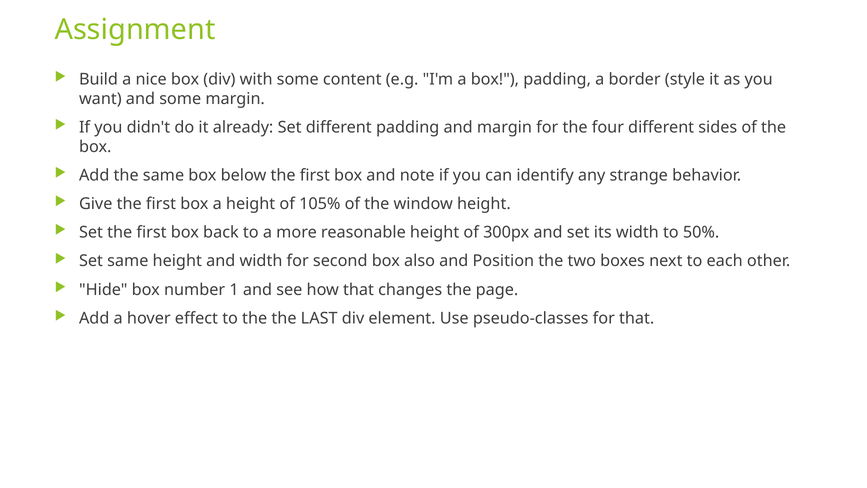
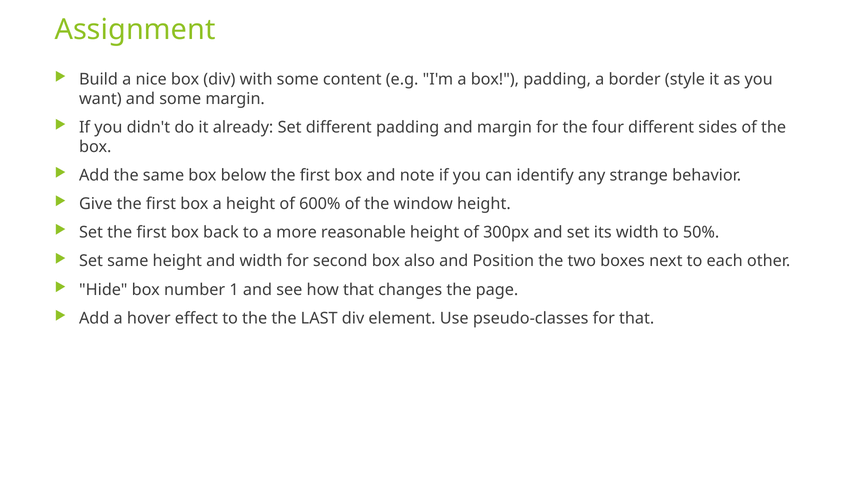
105%: 105% -> 600% (320, 204)
